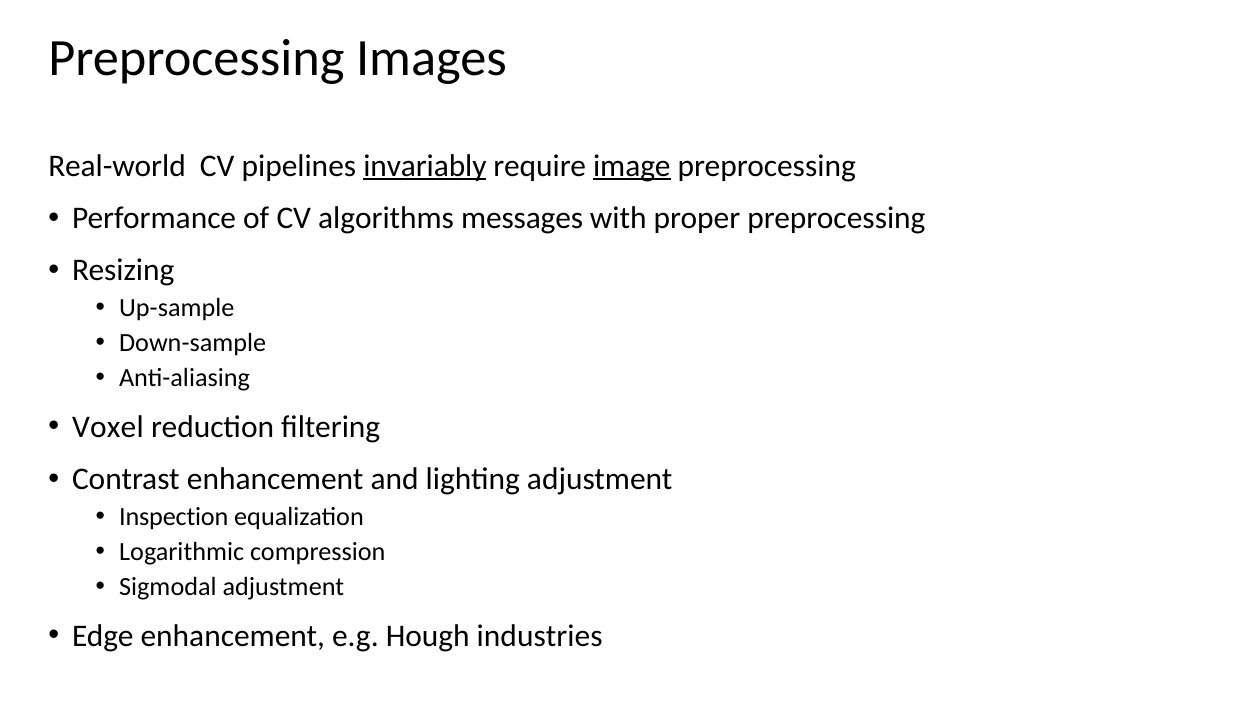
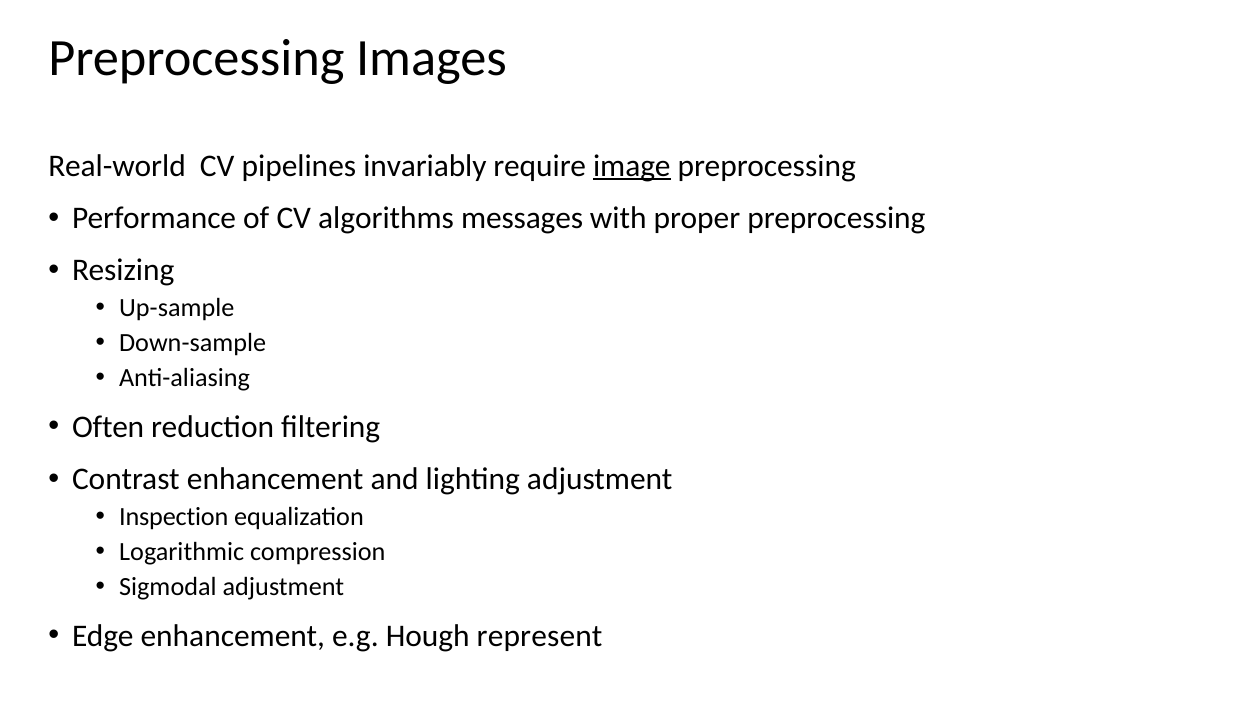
invariably underline: present -> none (425, 166)
Voxel: Voxel -> Often (108, 427)
industries: industries -> represent (540, 636)
